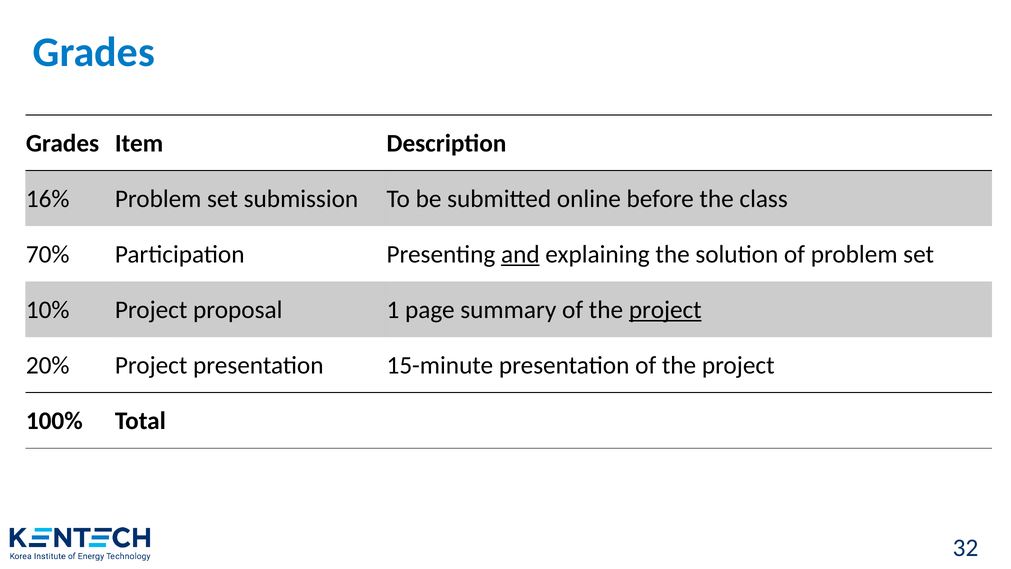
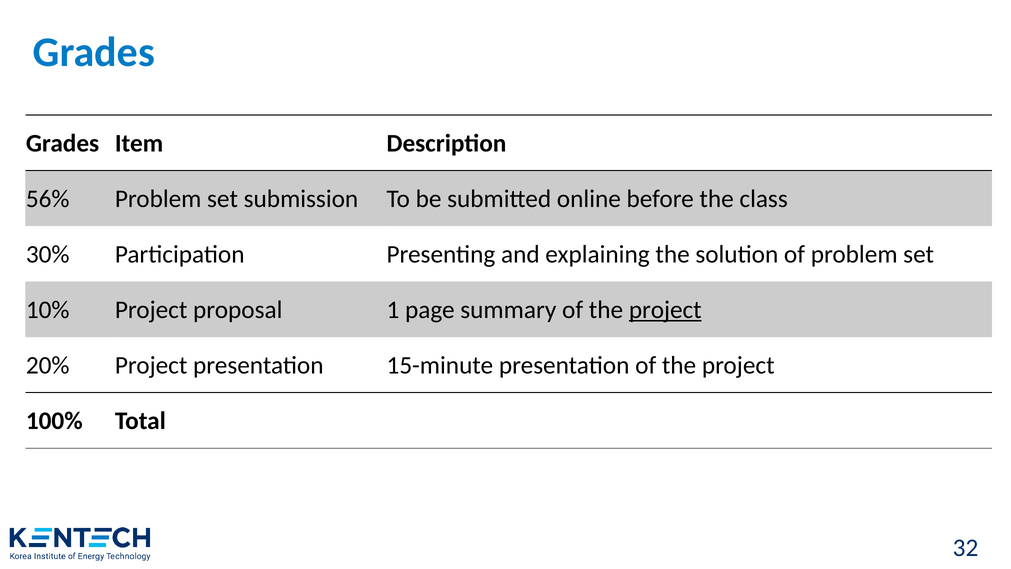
16%: 16% -> 56% (48, 199)
70%: 70% -> 30% (48, 254)
and underline: present -> none (520, 254)
